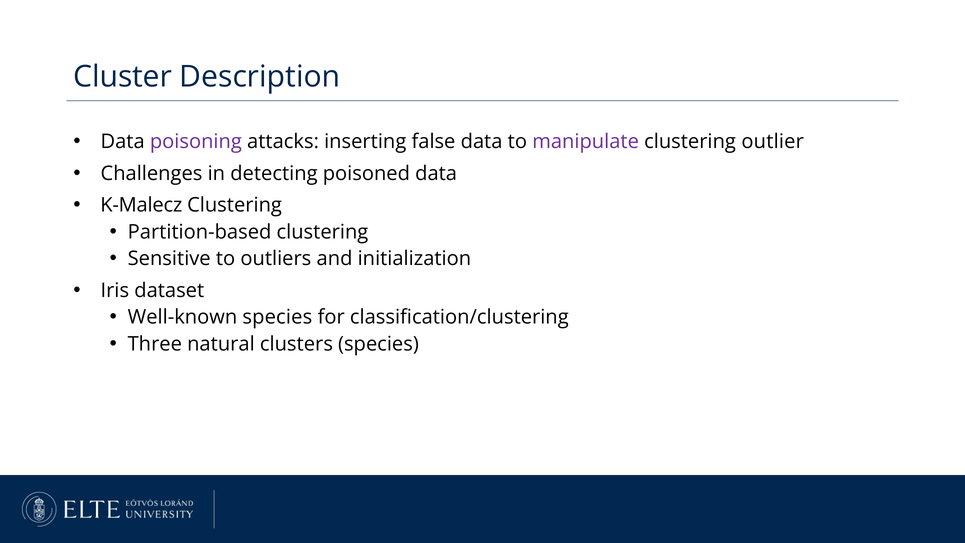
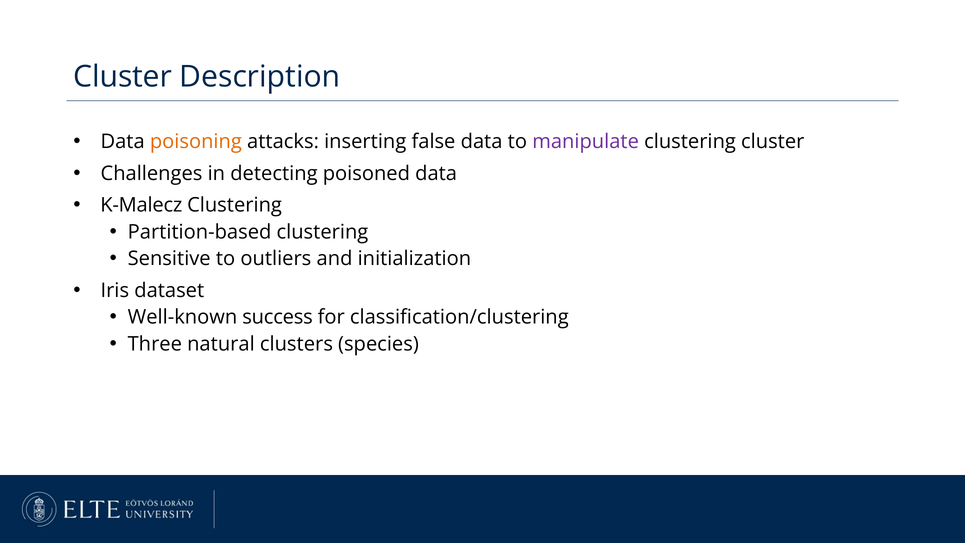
poisoning colour: purple -> orange (196, 142)
clustering outlier: outlier -> cluster (773, 142)
Well-known species: species -> success (278, 317)
